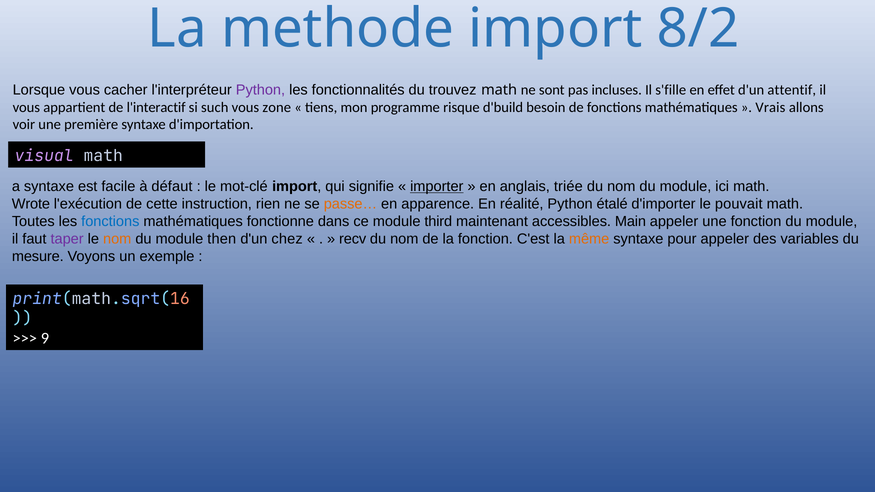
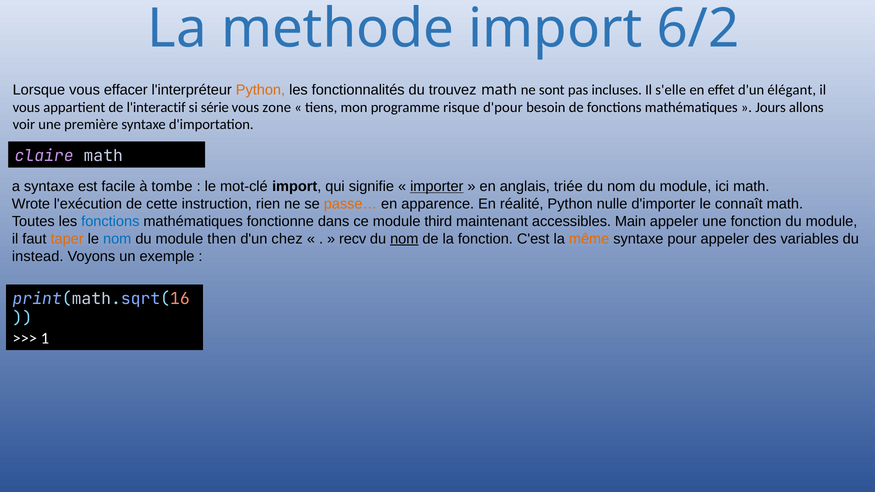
8/2: 8/2 -> 6/2 (698, 29)
cacher: cacher -> effacer (126, 90)
Python colour: purple -> orange (260, 90)
s'fille: s'fille -> s'elle (671, 90)
attentif: attentif -> élégant (792, 90)
such: such -> série (215, 107)
d'build: d'build -> d'pour (503, 107)
Vrais: Vrais -> Jours (771, 107)
visual: visual -> claire (44, 156)
défaut: défaut -> tombe (172, 187)
étalé: étalé -> nulle (612, 204)
pouvait: pouvait -> connaît (739, 204)
taper colour: purple -> orange (67, 239)
nom colour: orange -> blue (117, 239)
nom underline: none -> present (404, 239)
mesure: mesure -> instead (38, 256)
9: 9 -> 1 (45, 338)
